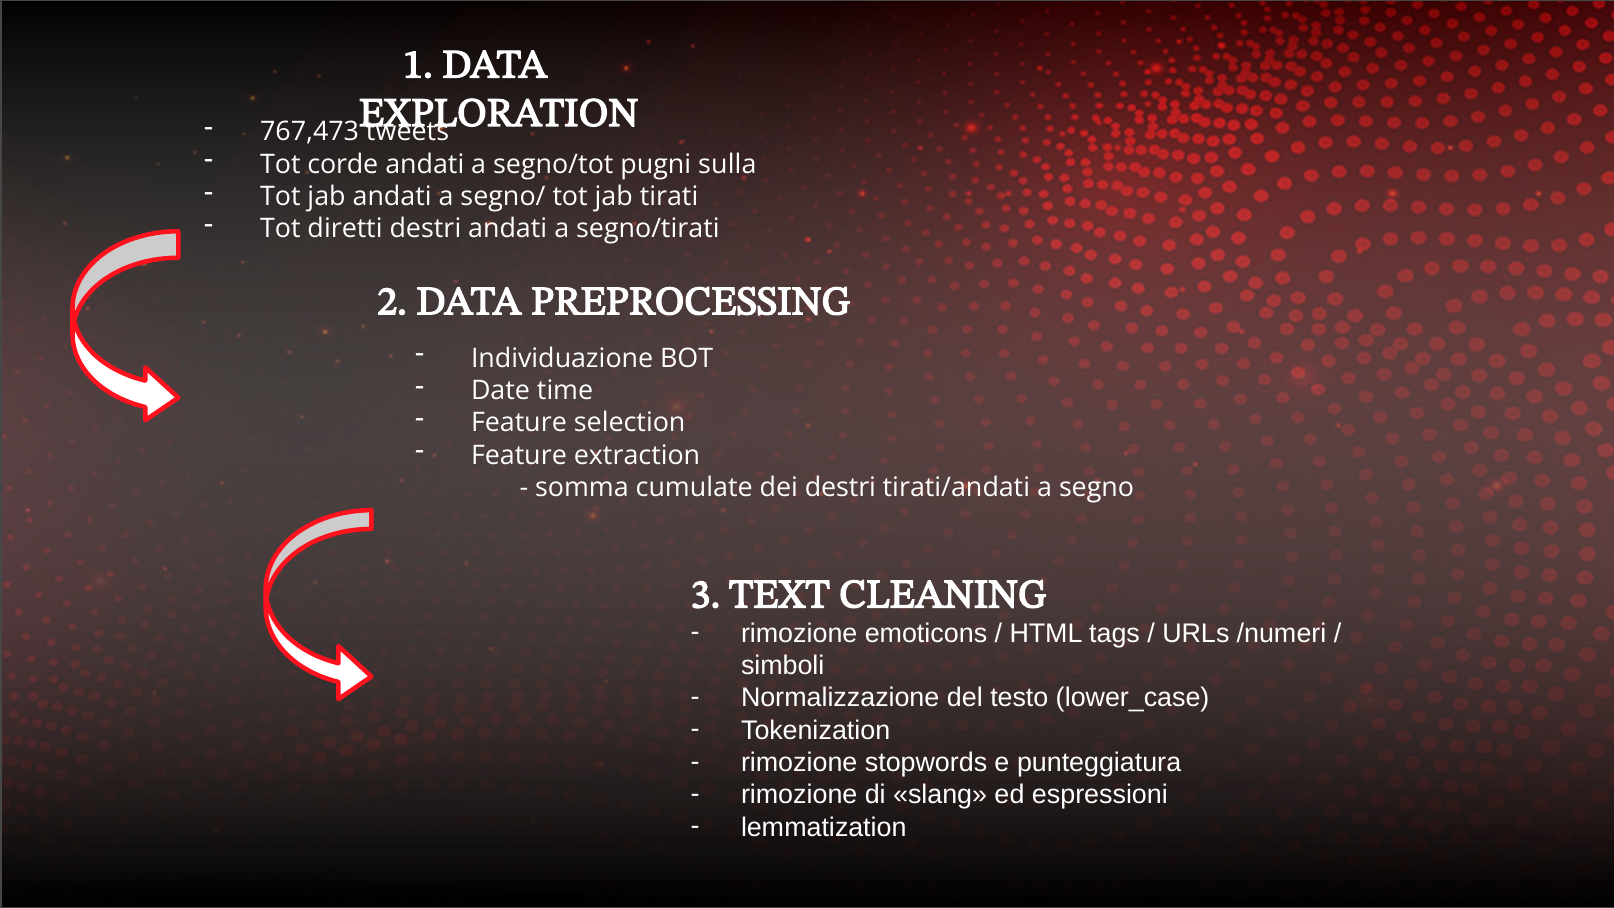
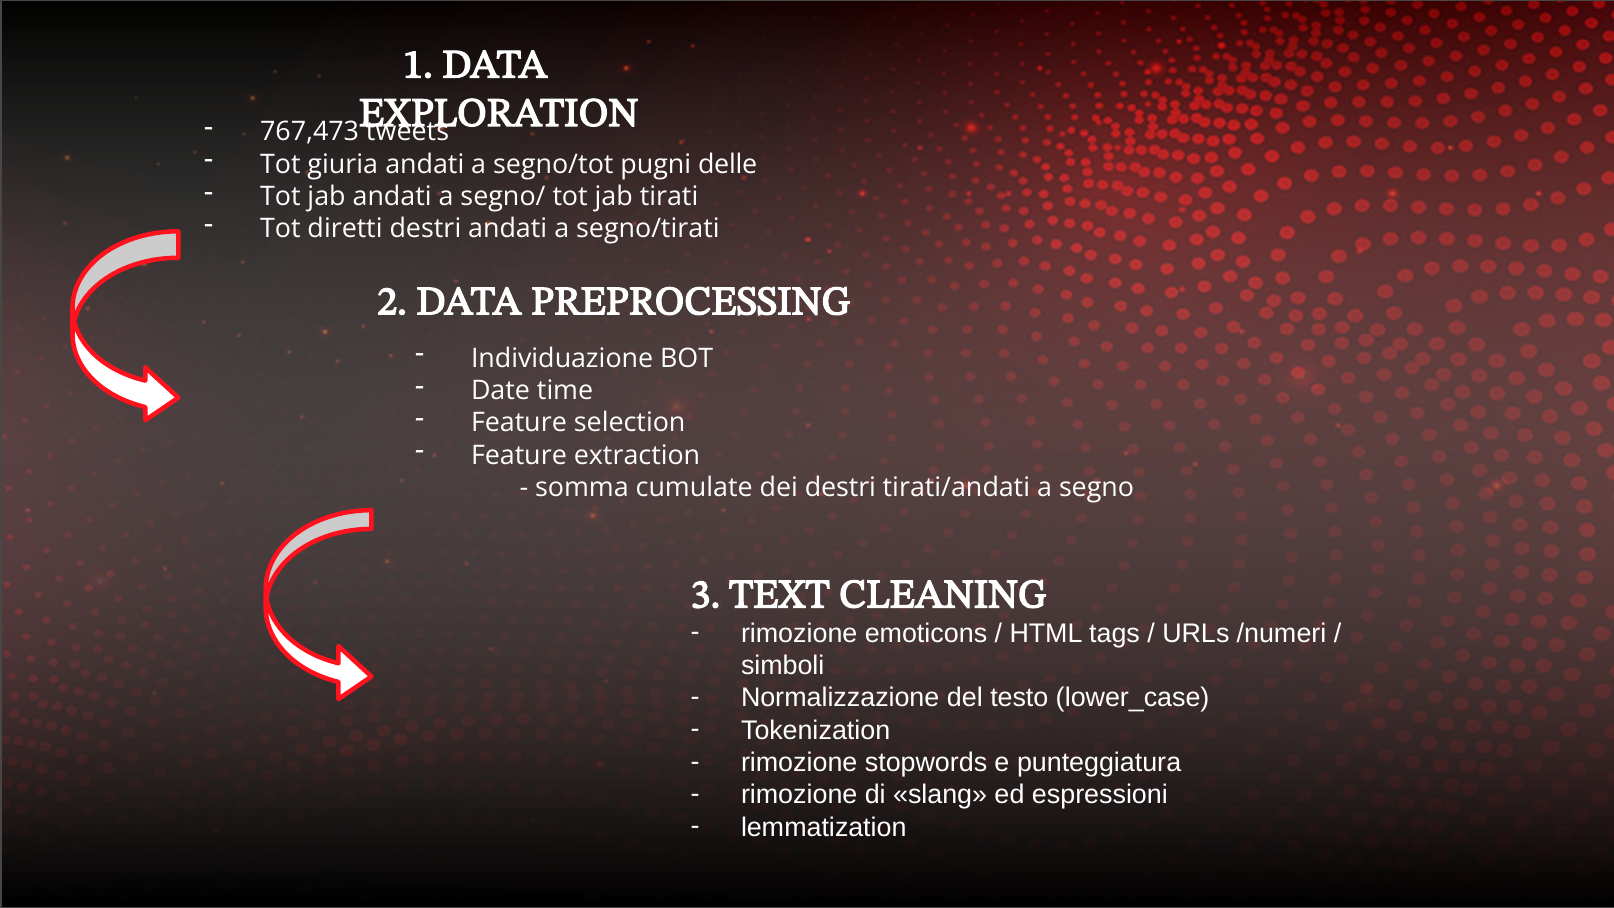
corde: corde -> giuria (343, 164)
sulla: sulla -> delle (728, 164)
